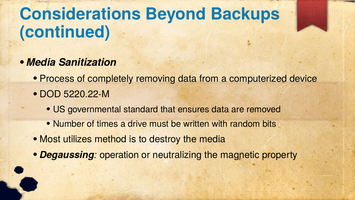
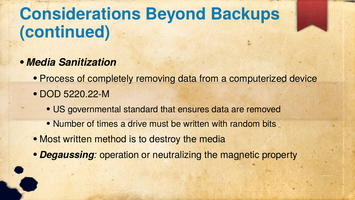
Most utilizes: utilizes -> written (77, 139)
